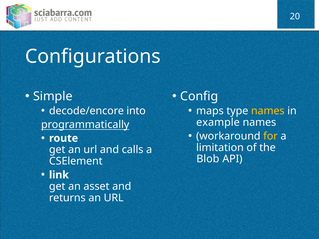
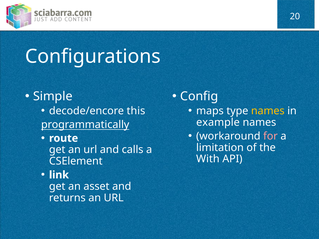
into: into -> this (136, 111)
for colour: yellow -> pink (270, 136)
Blob: Blob -> With (208, 159)
